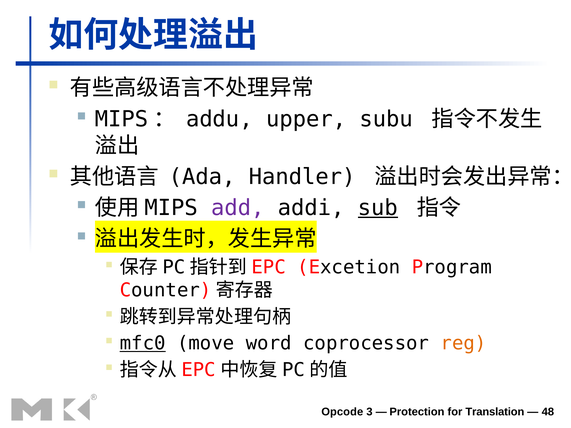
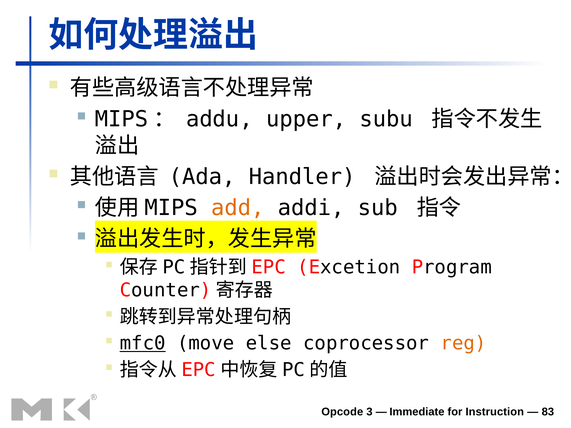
add colour: purple -> orange (238, 208)
sub underline: present -> none (378, 208)
word: word -> else (269, 344)
Protection: Protection -> Immediate (417, 412)
Translation: Translation -> Instruction (495, 412)
48: 48 -> 83 (548, 412)
